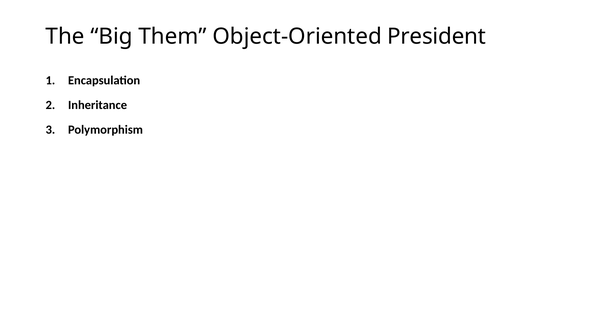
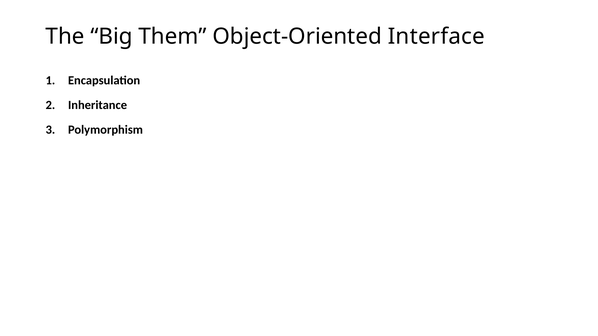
President: President -> Interface (436, 36)
